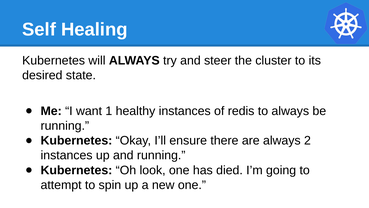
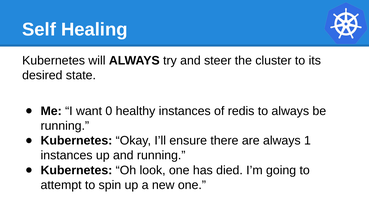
1: 1 -> 0 (109, 111)
2: 2 -> 1 (307, 140)
